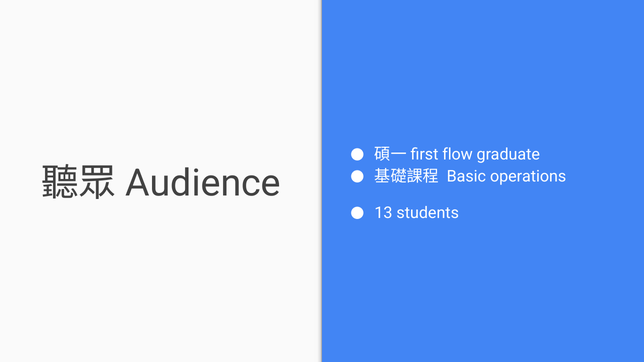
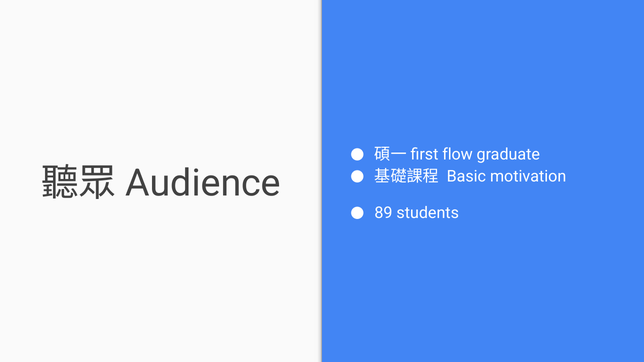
operations: operations -> motivation (528, 177)
13: 13 -> 89 (384, 213)
